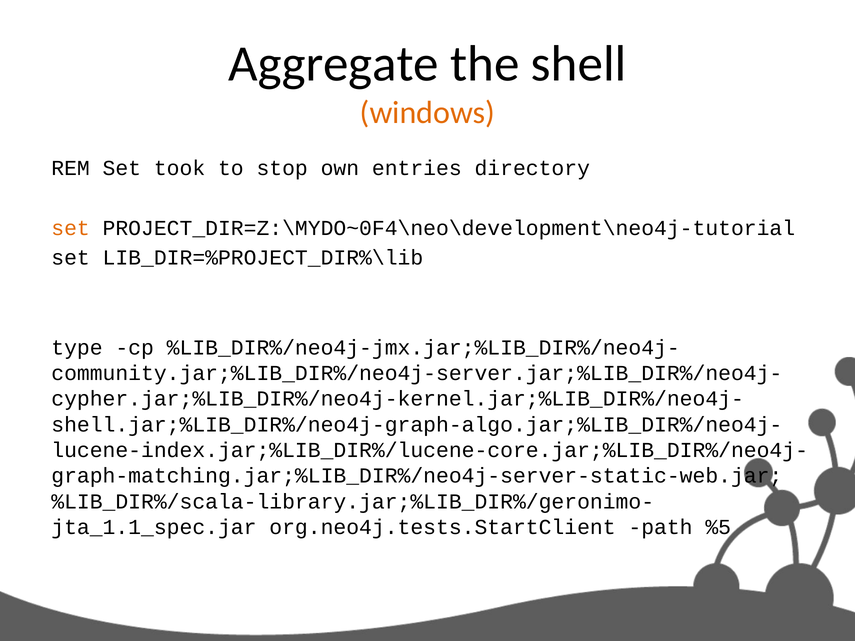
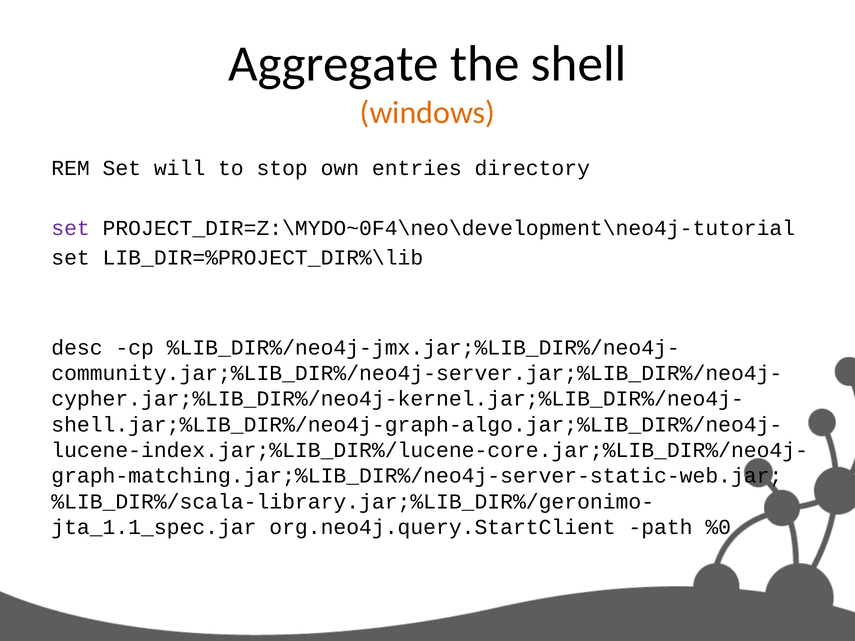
took: took -> will (180, 168)
set colour: orange -> purple (71, 228)
type: type -> desc (77, 348)
org.neo4j.tests.StartClient: org.neo4j.tests.StartClient -> org.neo4j.query.StartClient (442, 527)
%5: %5 -> %0 (718, 527)
